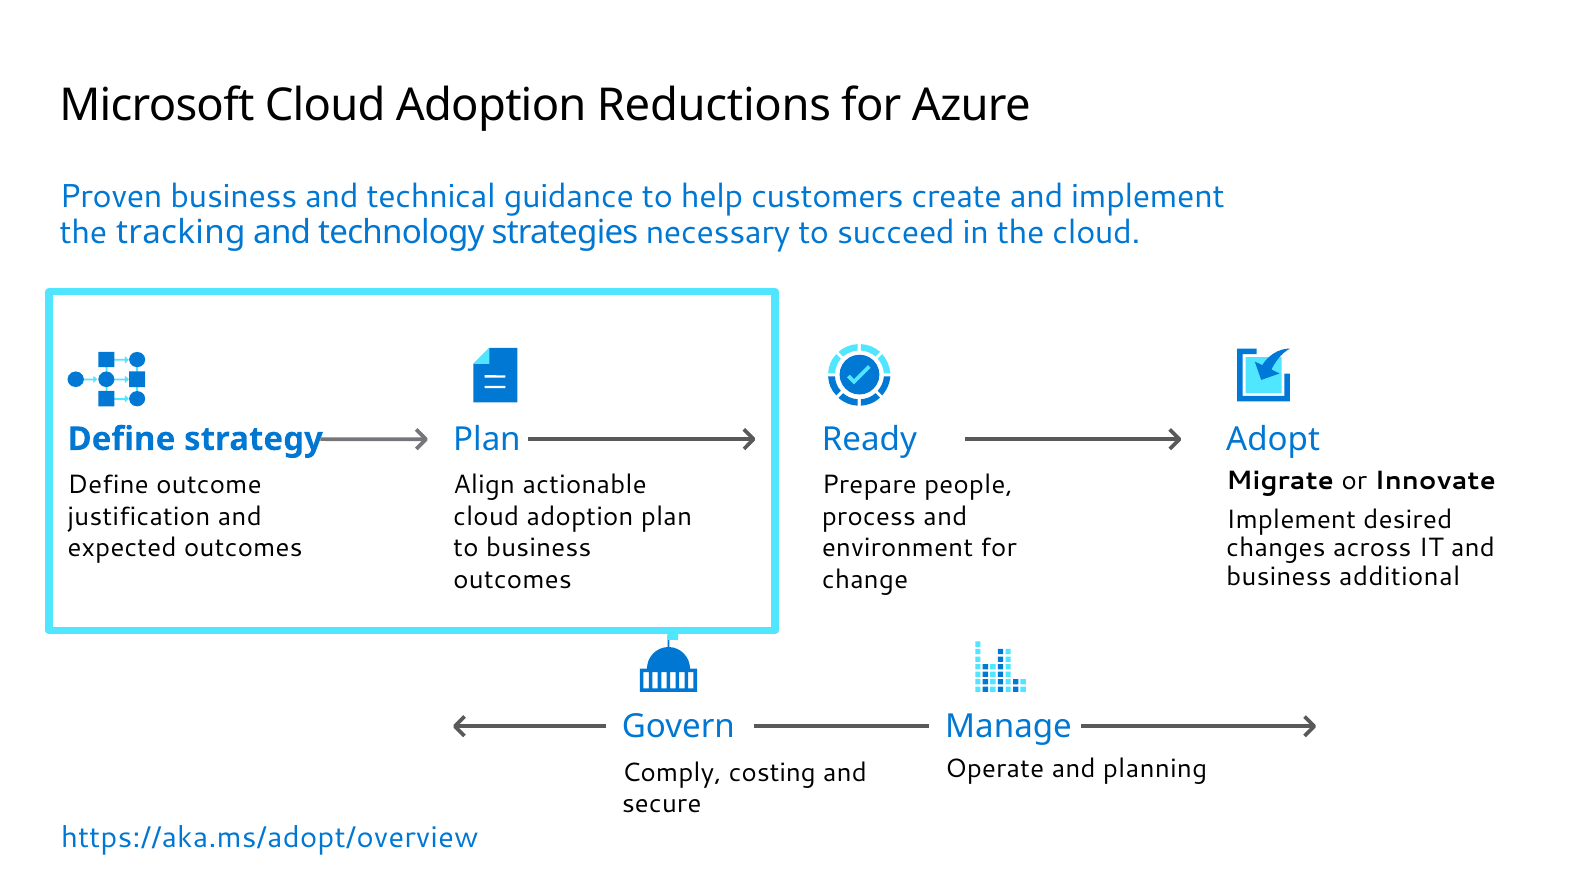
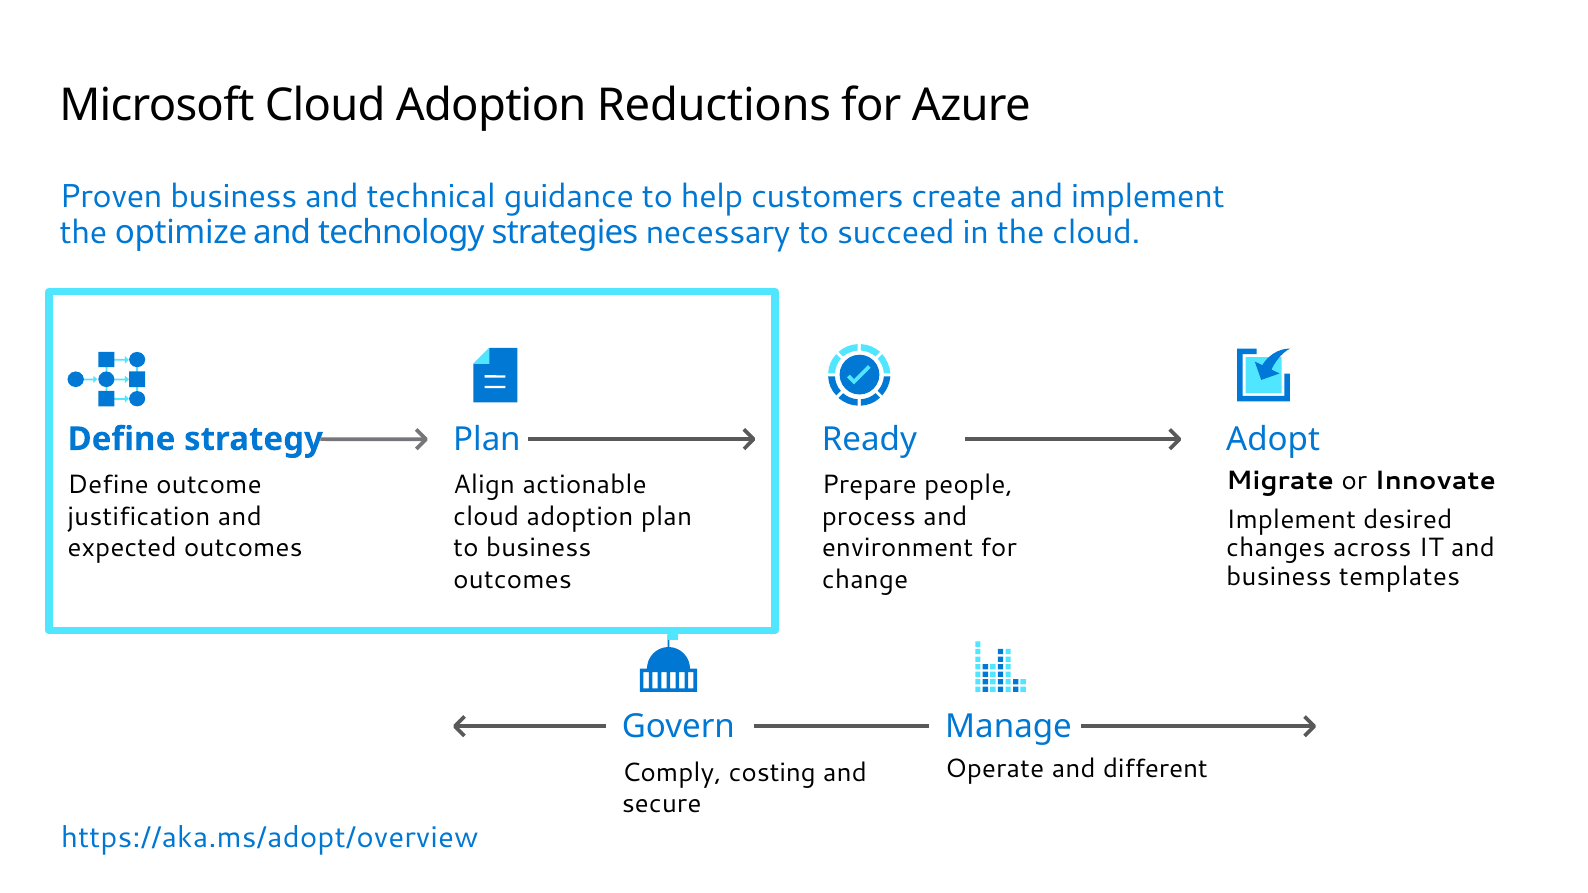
tracking: tracking -> optimize (181, 232)
additional: additional -> templates (1400, 577)
planning: planning -> different (1155, 769)
